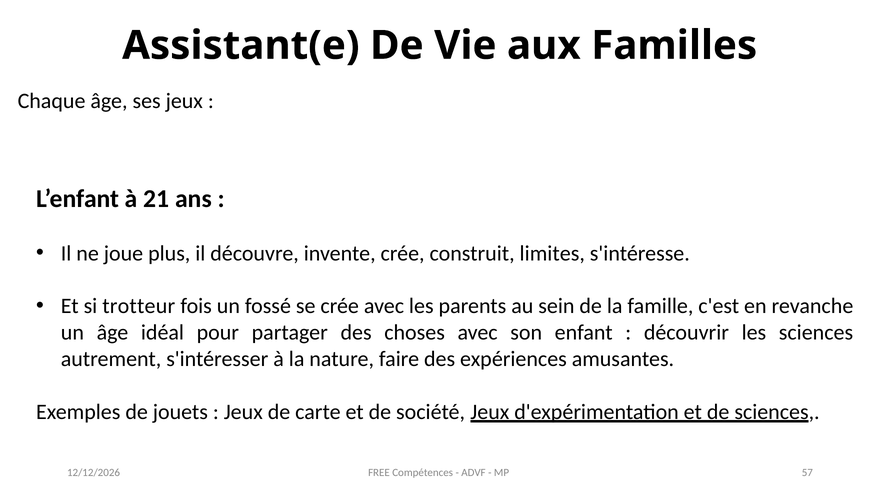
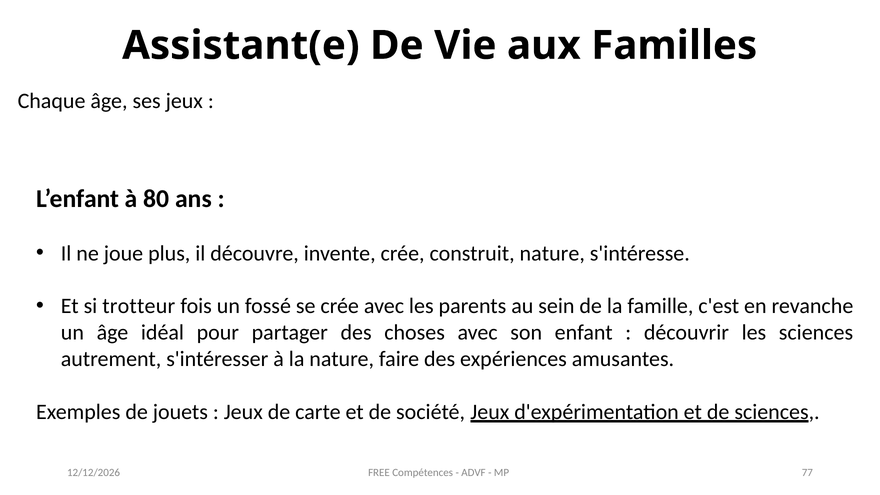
21: 21 -> 80 (156, 199)
construit limites: limites -> nature (552, 253)
57: 57 -> 77 (807, 473)
